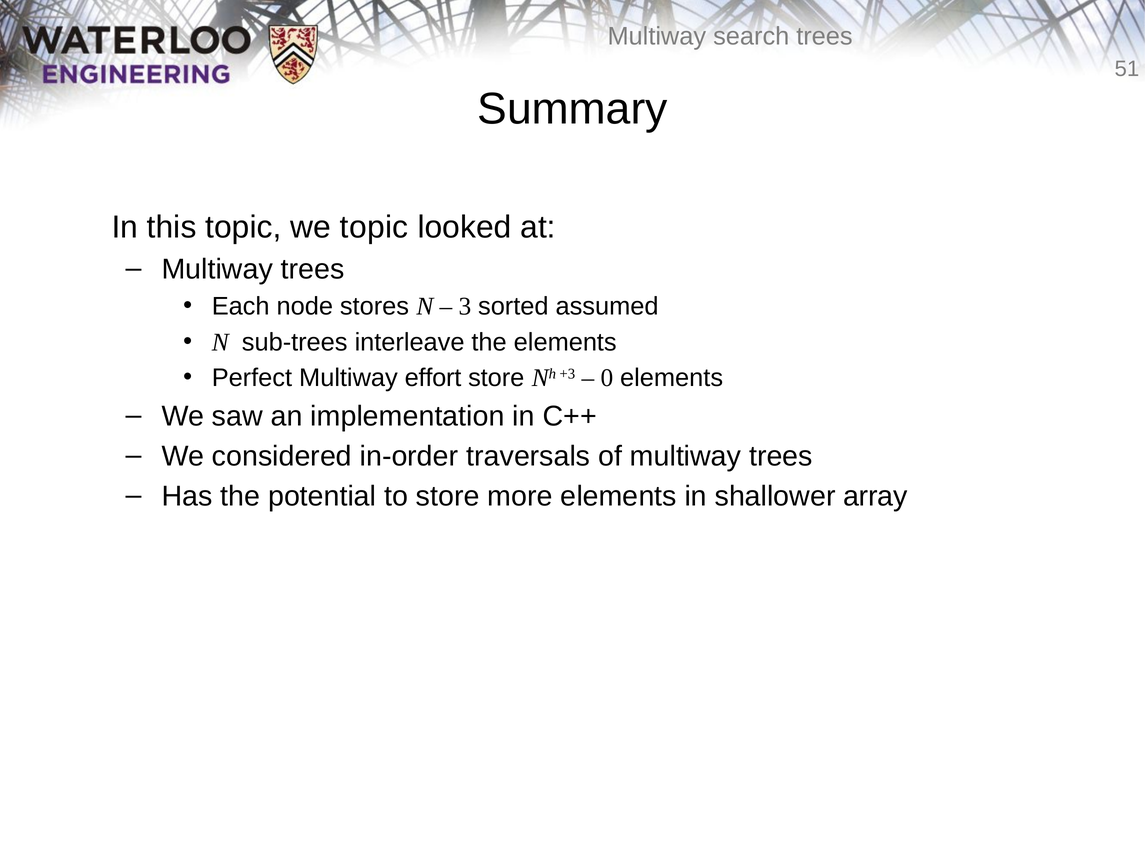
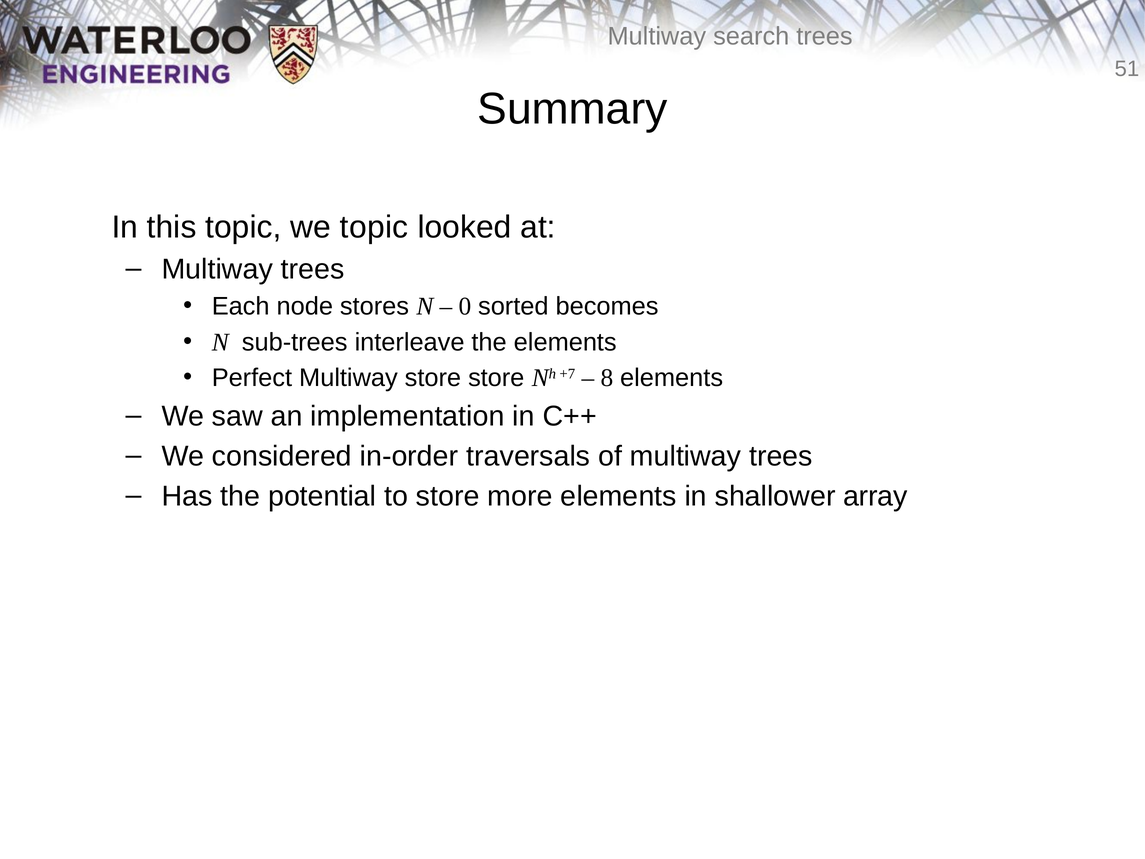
3: 3 -> 0 (465, 306)
assumed: assumed -> becomes (607, 306)
Multiway effort: effort -> store (433, 378)
+3: +3 -> +7 (567, 374)
0: 0 -> 8 (607, 378)
